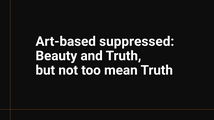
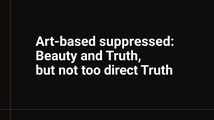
mean: mean -> direct (121, 70)
